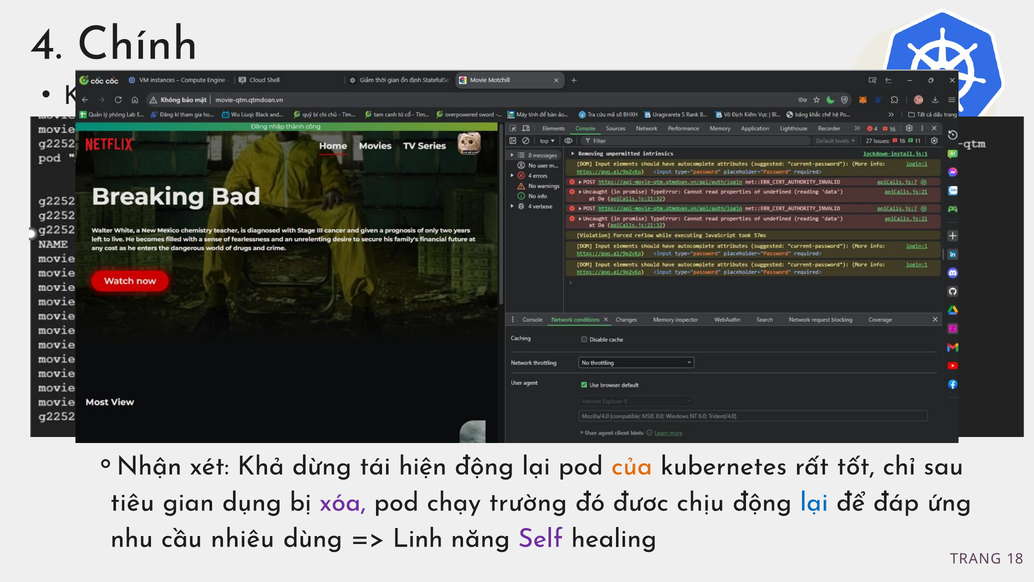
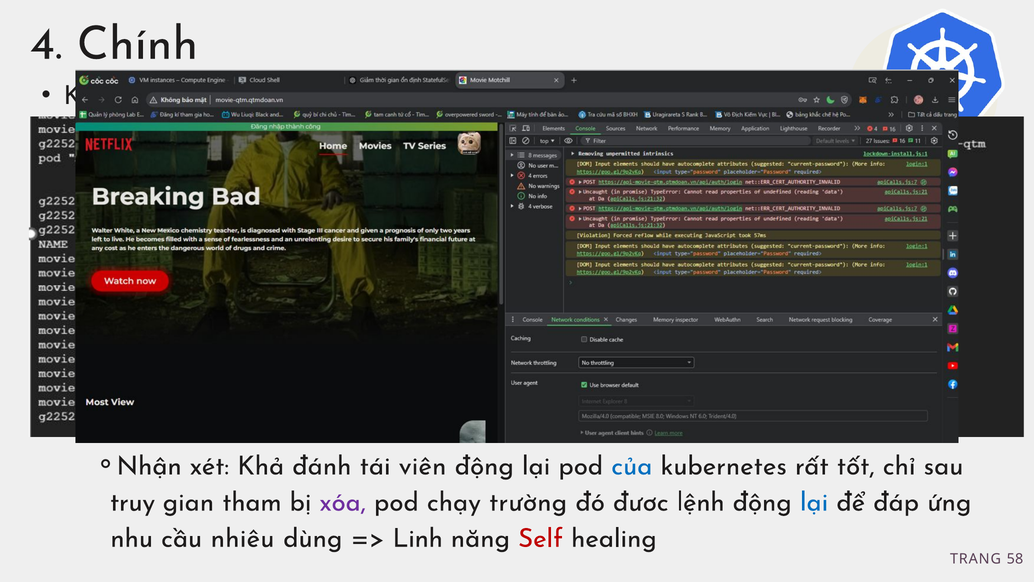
dừng: dừng -> đánh (322, 466)
tái hiện: hiện -> viên (423, 466)
của colour: orange -> blue (632, 466)
tiêu: tiêu -> truy (133, 502)
dụng: dụng -> tham (252, 502)
đươc chịu: chịu -> lệnh (701, 502)
Self colour: purple -> red (541, 538)
18: 18 -> 58 (1015, 559)
